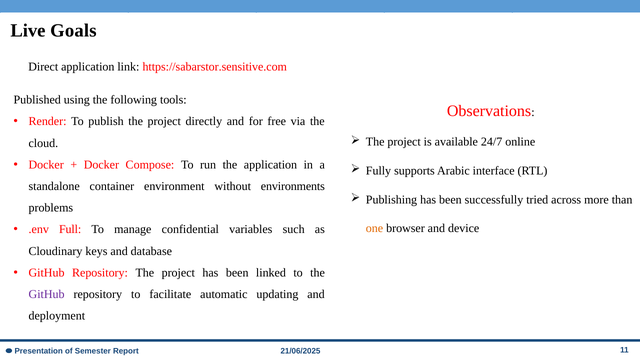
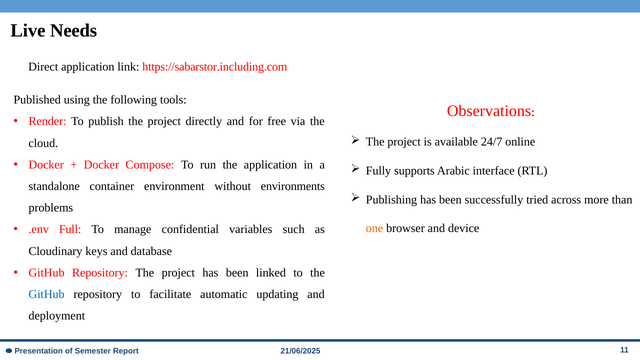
Goals: Goals -> Needs (74, 31)
https://sabarstor.sensitive.com: https://sabarstor.sensitive.com -> https://sabarstor.including.com (215, 67)
GitHub colour: purple -> blue (47, 294)
